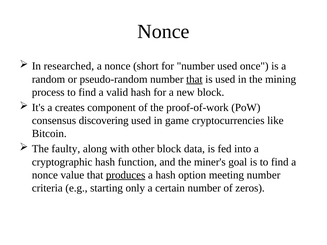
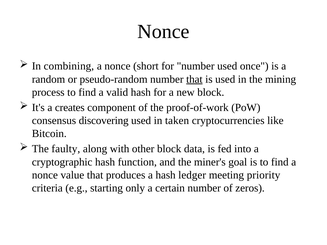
researched: researched -> combining (69, 66)
game: game -> taken (177, 121)
produces underline: present -> none (126, 175)
option: option -> ledger (192, 175)
meeting number: number -> priority (264, 175)
